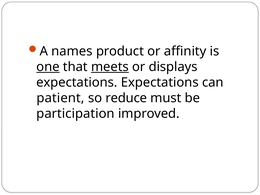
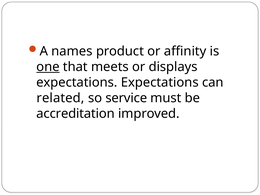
meets underline: present -> none (110, 67)
patient: patient -> related (60, 98)
reduce: reduce -> service (126, 98)
participation: participation -> accreditation (76, 114)
